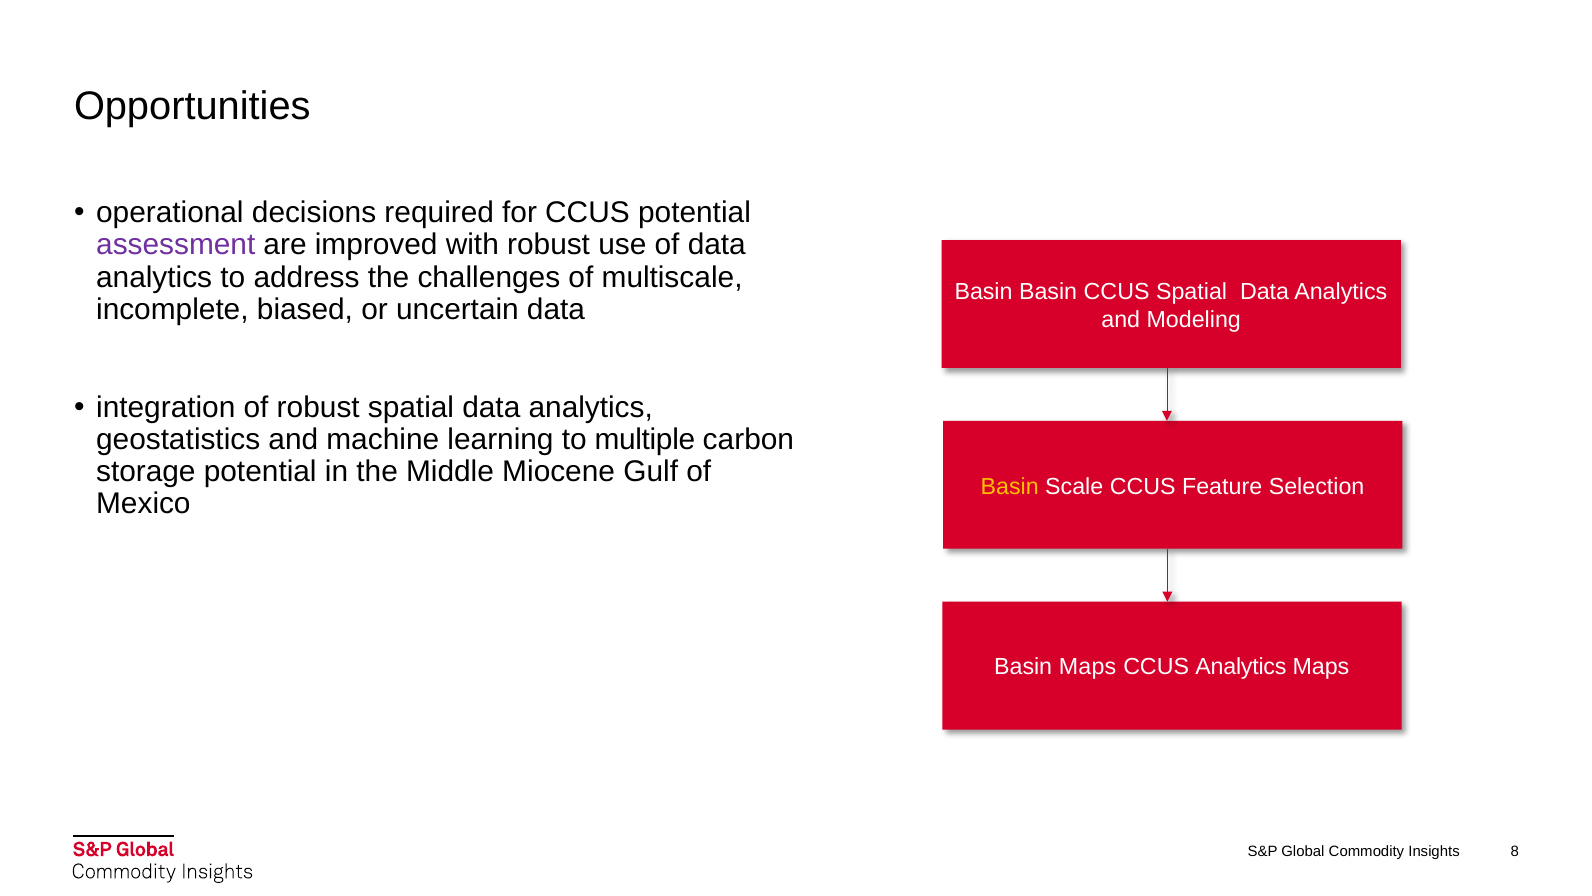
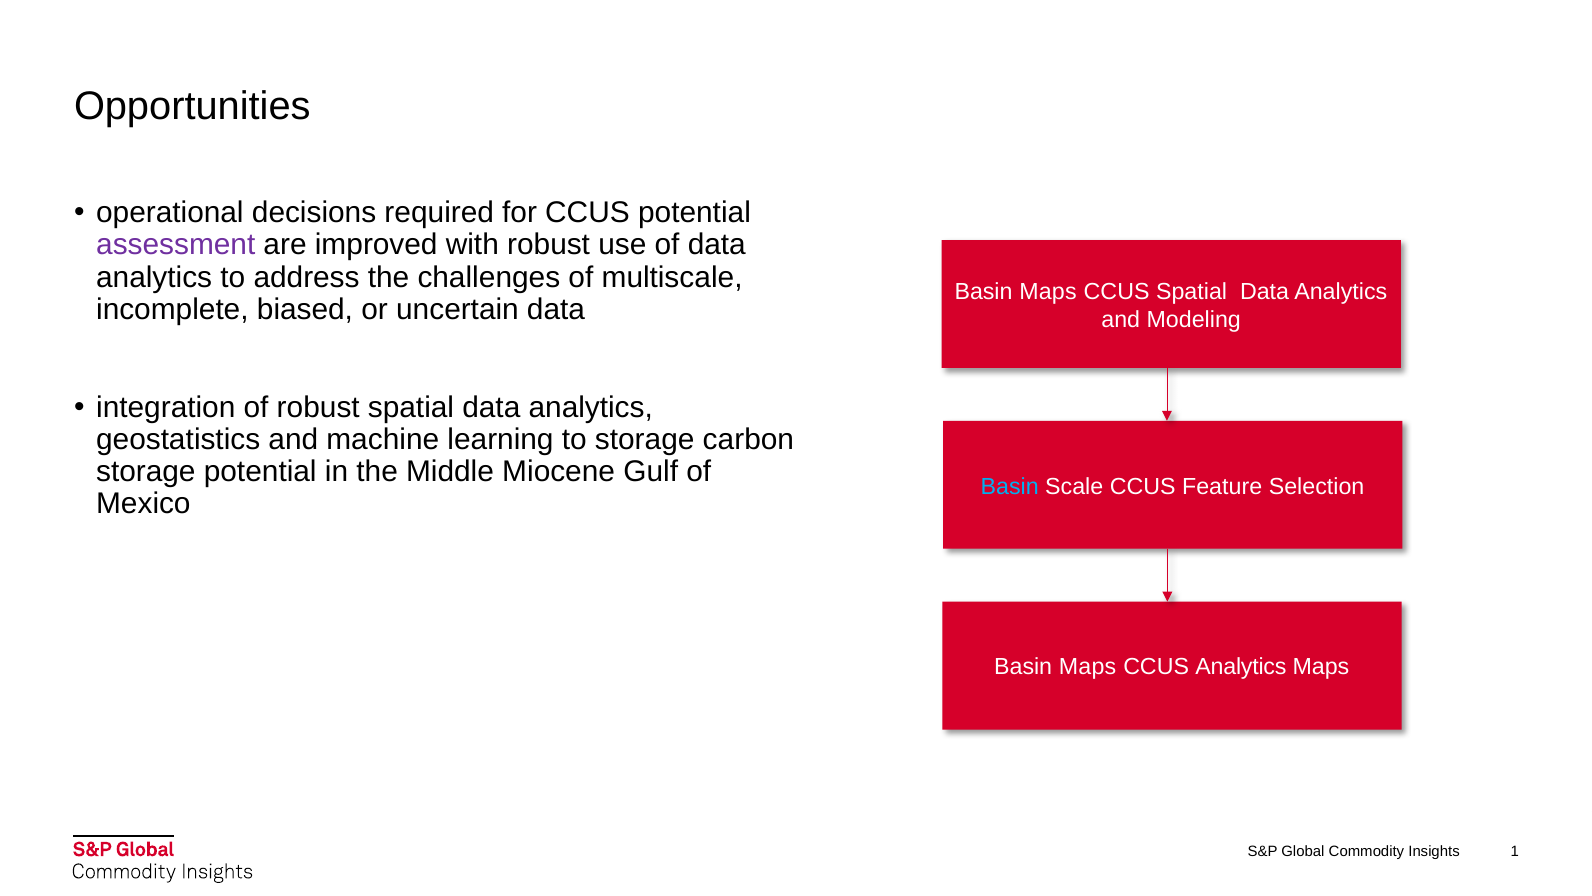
Basin: Basin -> Maps (1048, 291)
to multiple: multiple -> storage (645, 439)
Basin colour: yellow -> light blue (1010, 486)
8: 8 -> 1 (1515, 851)
